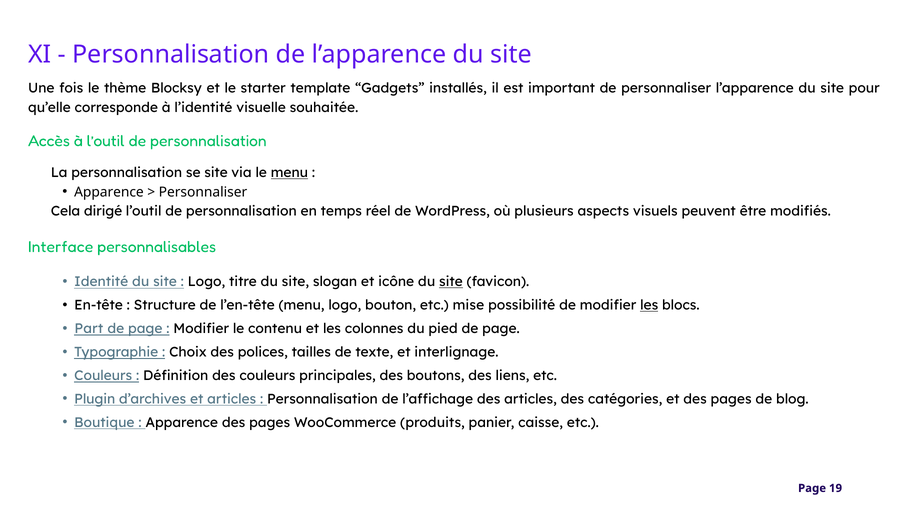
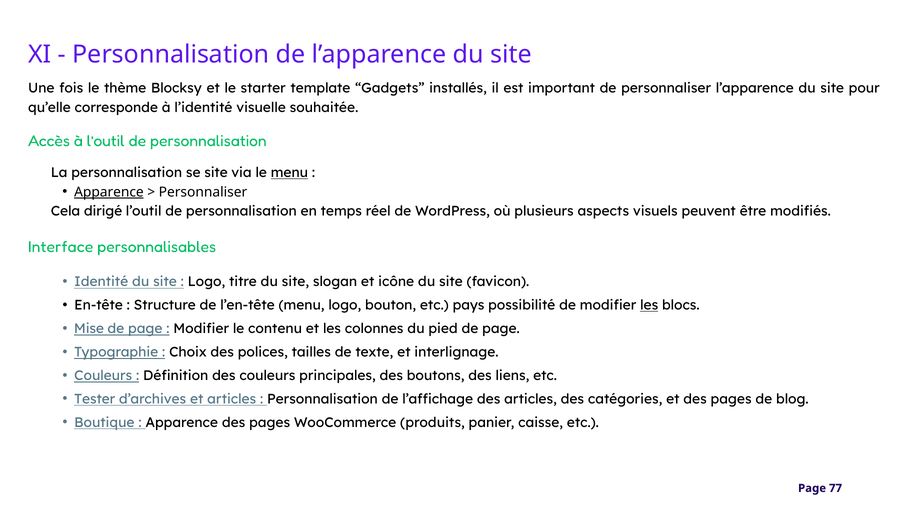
Apparence underline: none -> present (109, 192)
site underline: present -> none (451, 282)
mise: mise -> pays (469, 305)
Part: Part -> Mise (89, 329)
Plugin: Plugin -> Tester (95, 399)
19: 19 -> 77 (836, 488)
